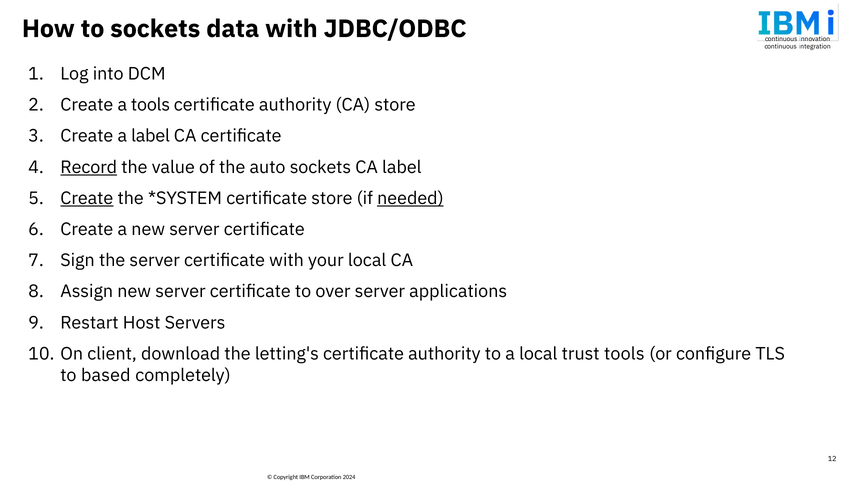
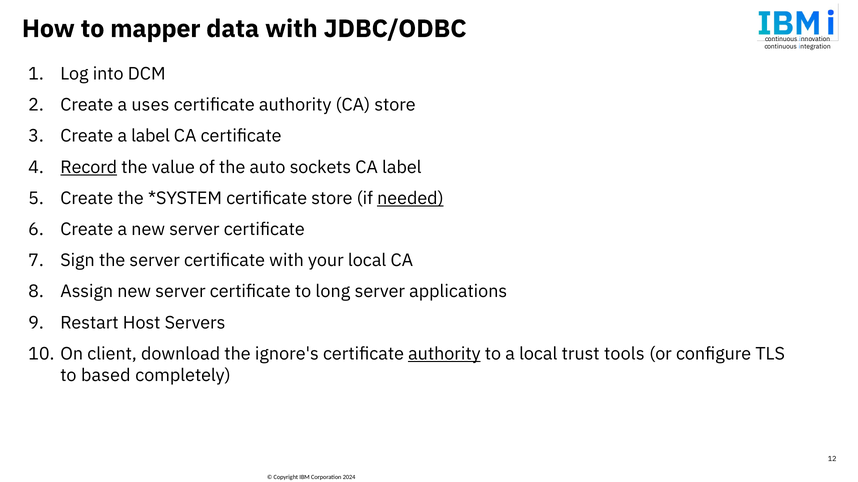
to sockets: sockets -> mapper (155, 29)
a tools: tools -> uses (150, 105)
Create underline: present -> none (87, 198)
over: over -> long (333, 292)
letting's: letting's -> ignore's (287, 354)
authority underline: none -> present (444, 354)
